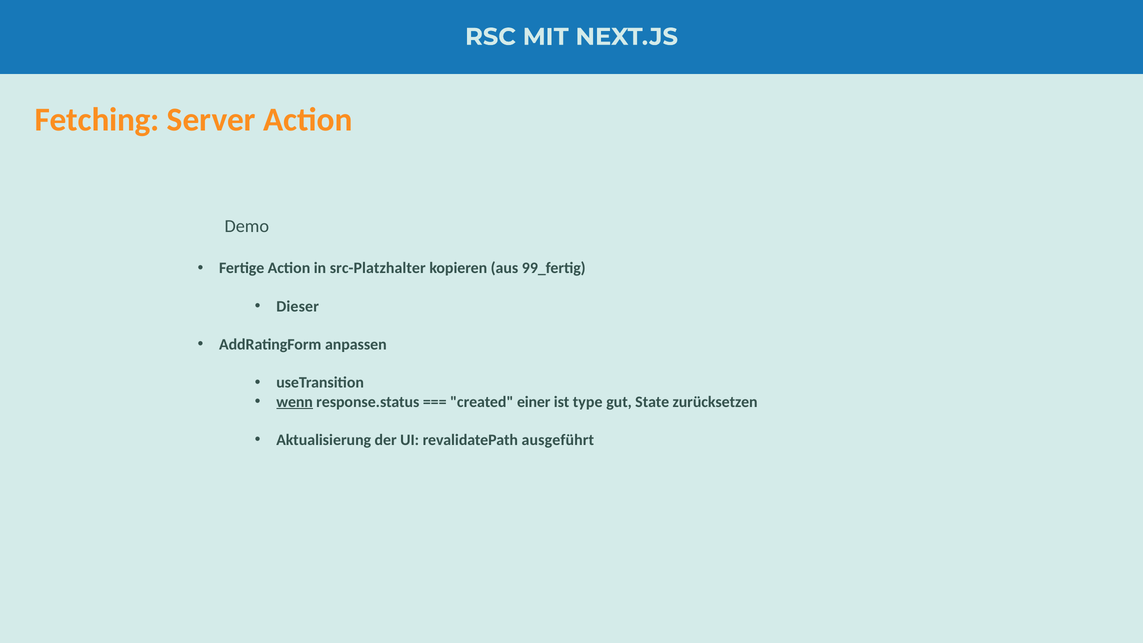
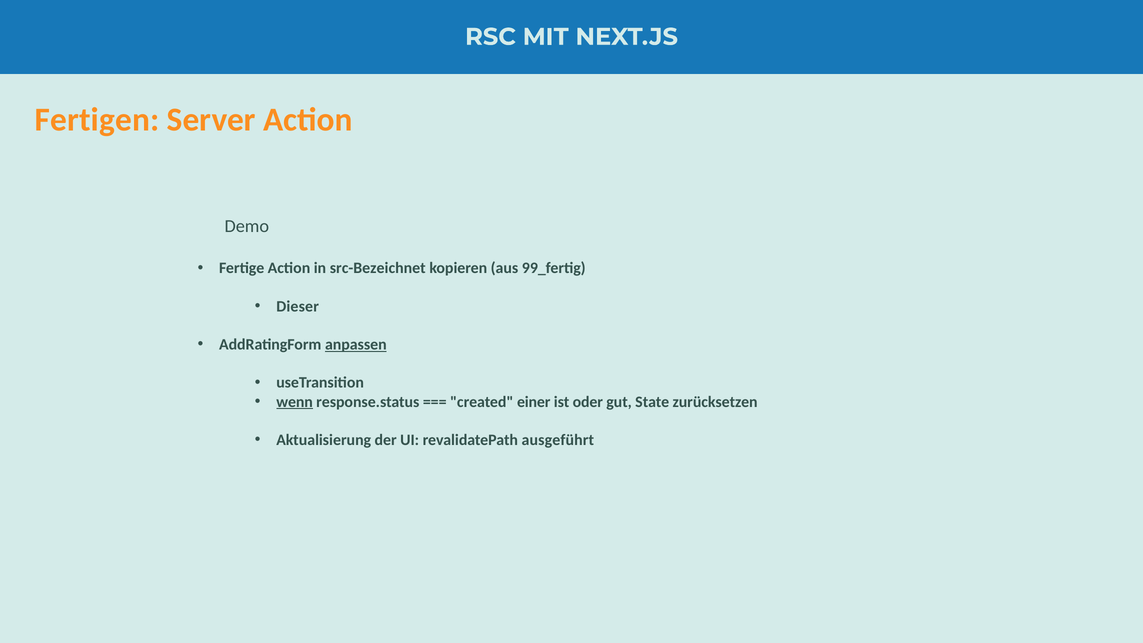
Fetching: Fetching -> Fertigen (97, 120)
src-Platzhalter: src-Platzhalter -> src-Bezeichnet (378, 268)
anpassen underline: none -> present (356, 345)
type: type -> oder (588, 402)
